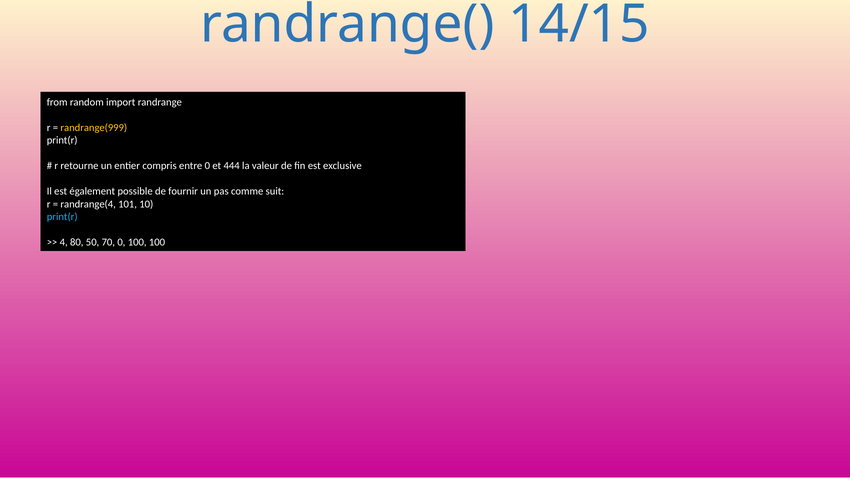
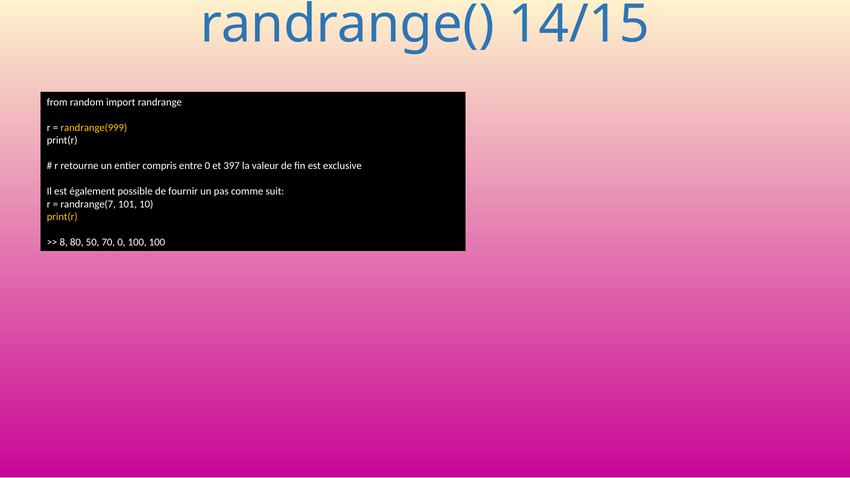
444: 444 -> 397 (232, 166)
randrange(4: randrange(4 -> randrange(7 (88, 204)
print(r colour: light blue -> yellow (62, 217)
4: 4 -> 8 (64, 242)
